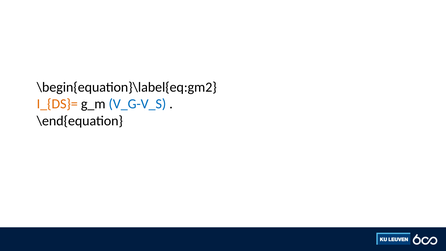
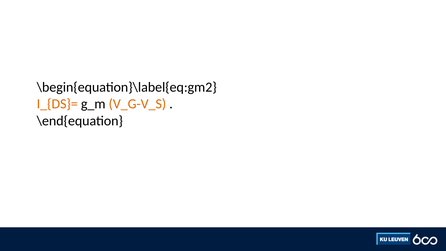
V_G-V_S colour: blue -> orange (137, 104)
